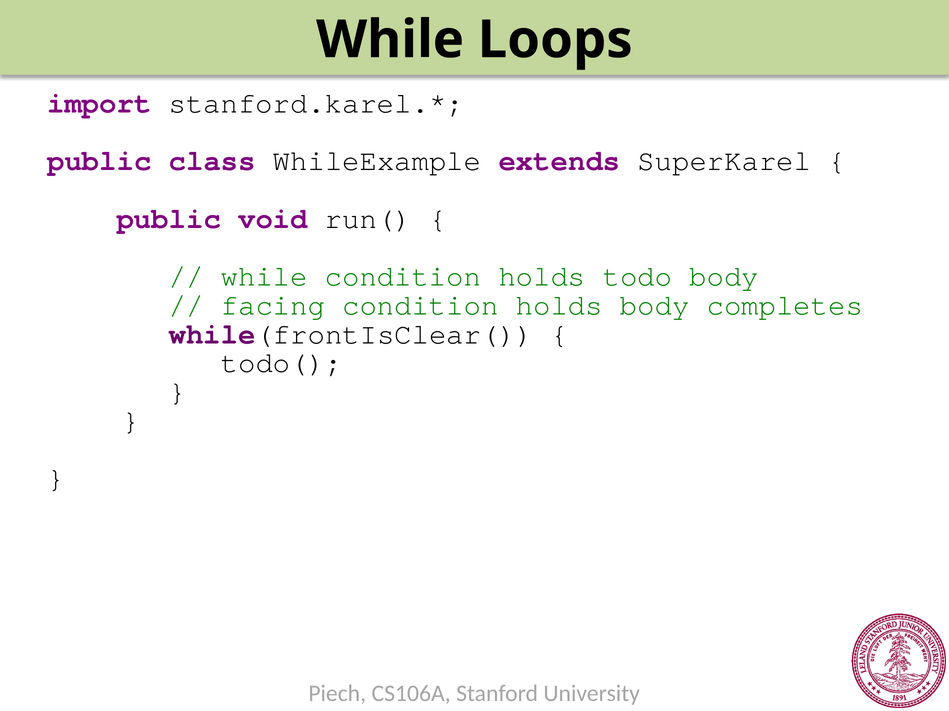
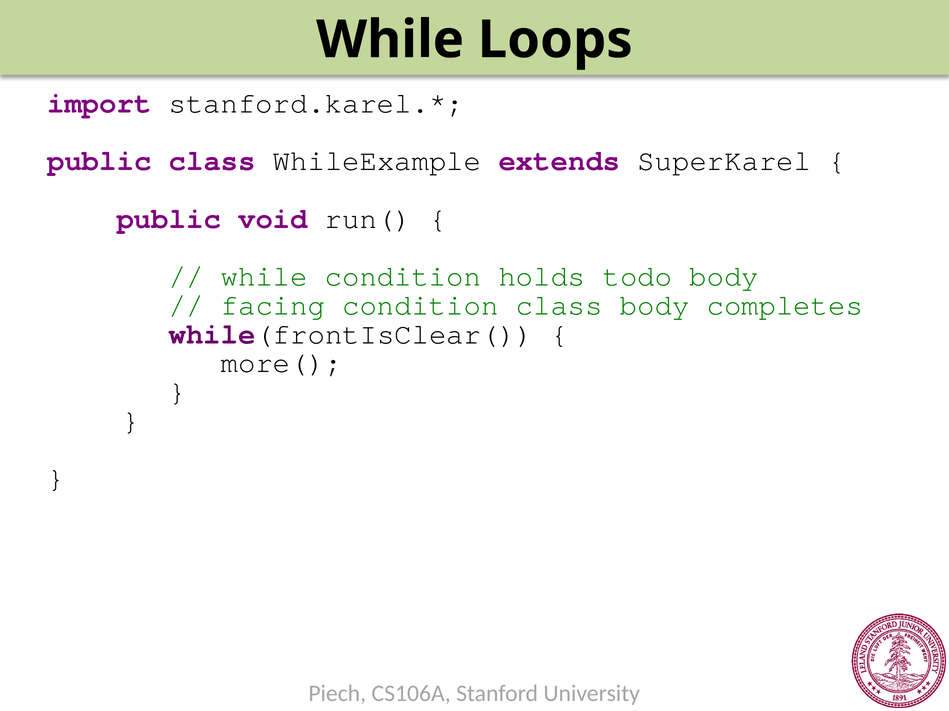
holds: holds -> class (559, 305)
todo(: todo( -> more( (282, 363)
